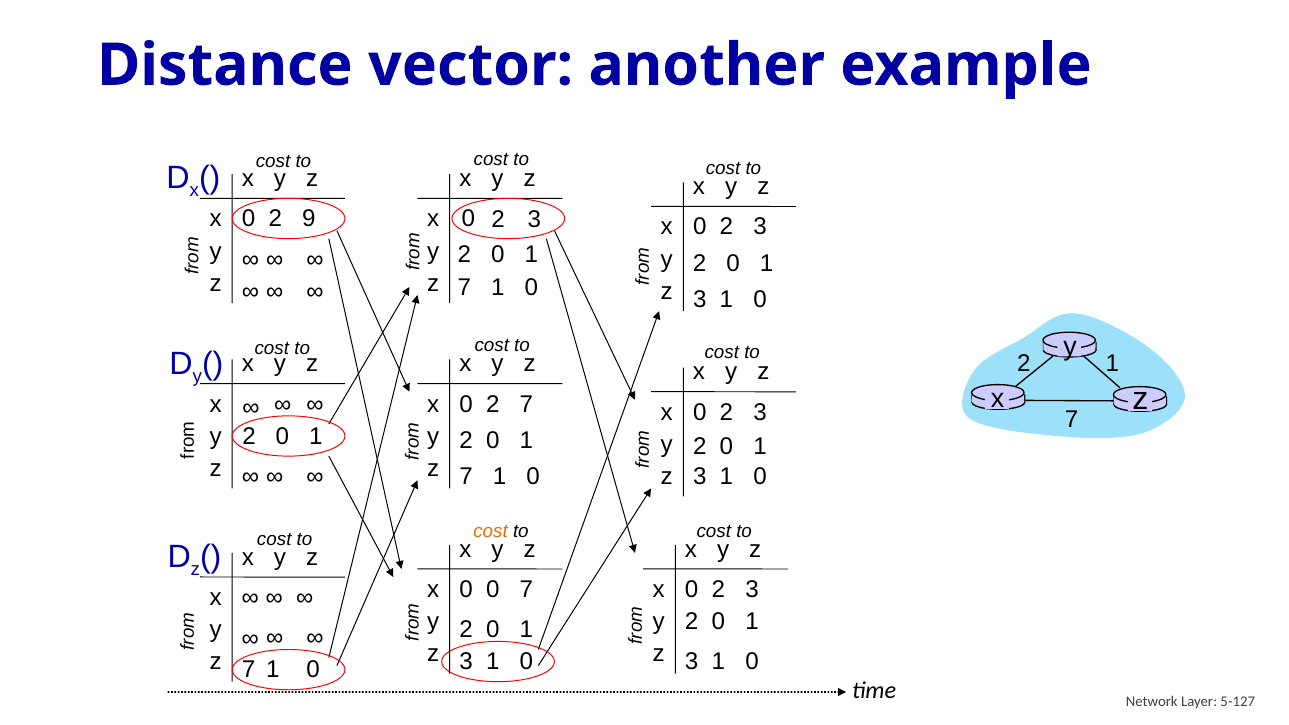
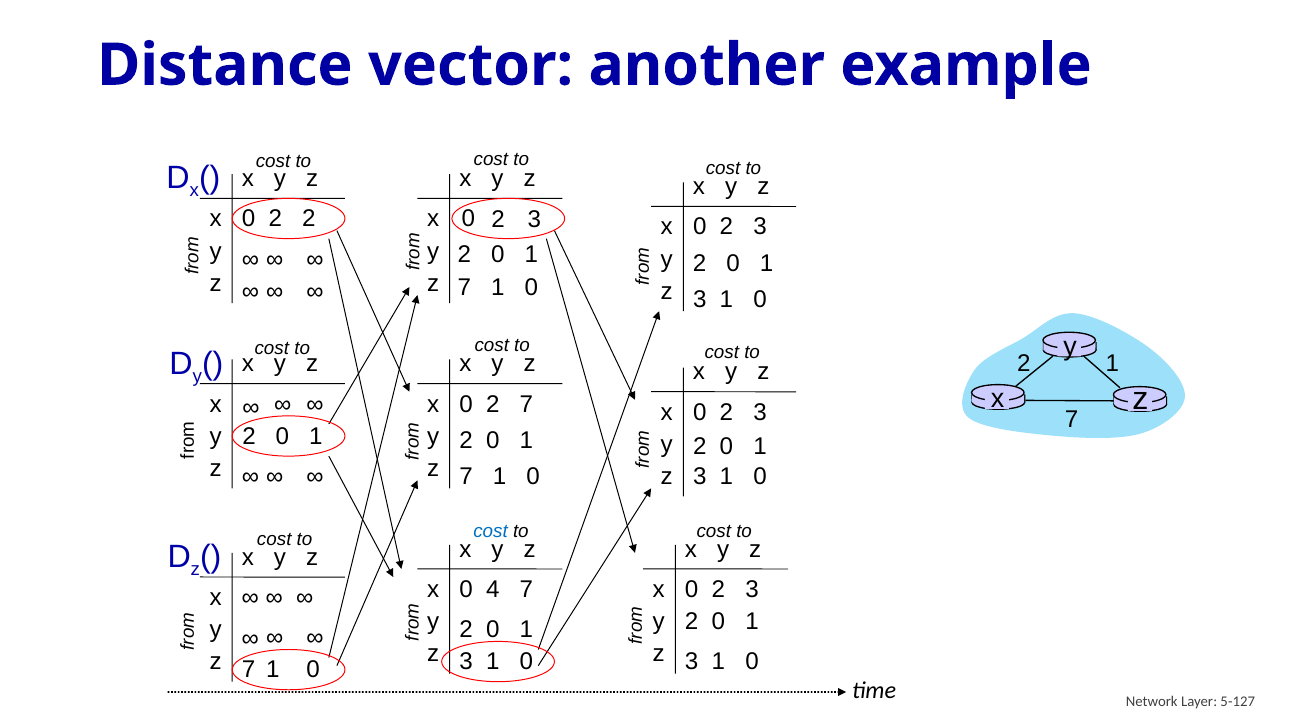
2 9: 9 -> 2 (309, 219)
cost colour: orange -> blue (491, 532)
0 0: 0 -> 4 (493, 589)
